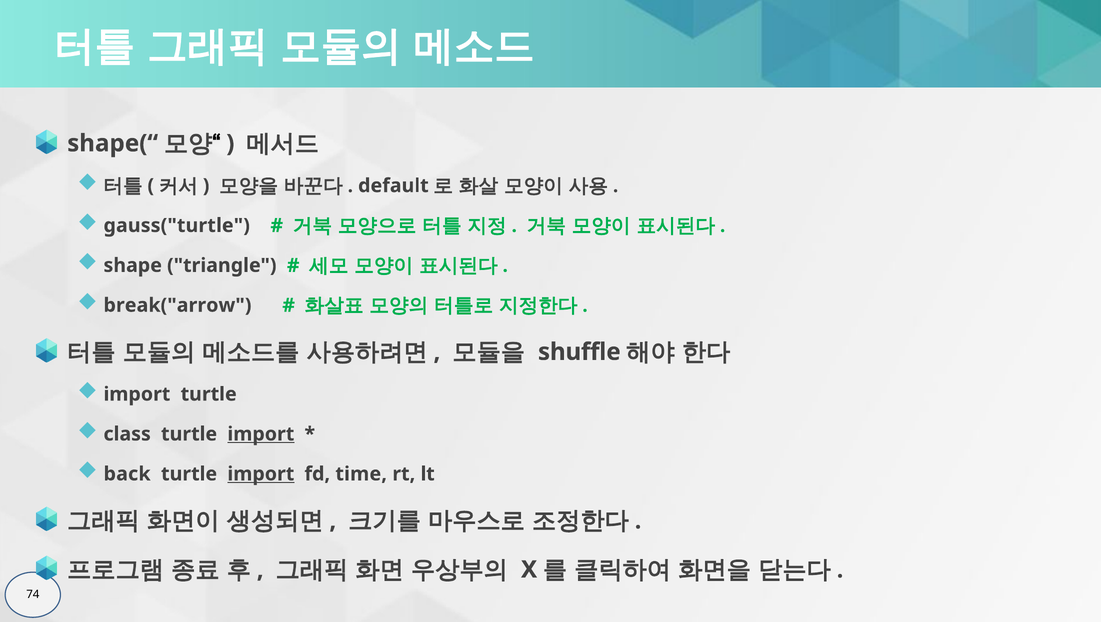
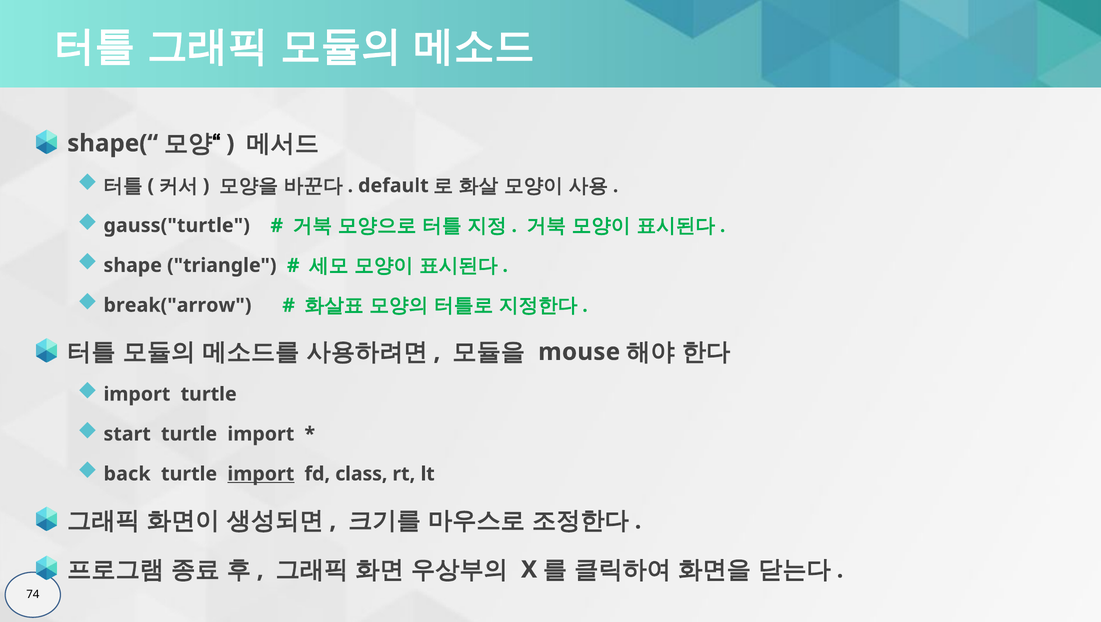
shuffle: shuffle -> mouse (579, 352)
class: class -> start (127, 434)
import underline: present -> none (261, 434)
time: time -> class (361, 474)
